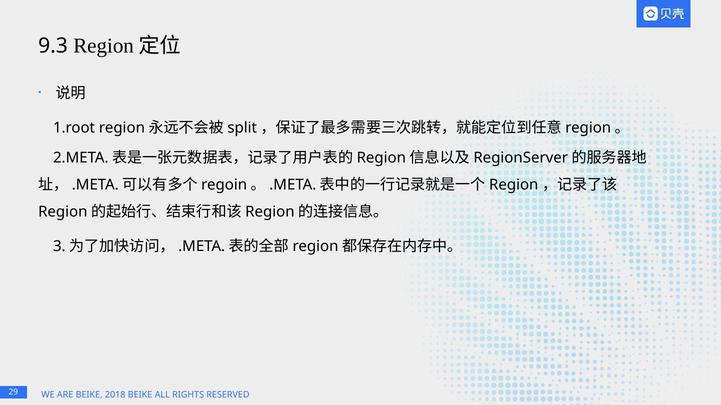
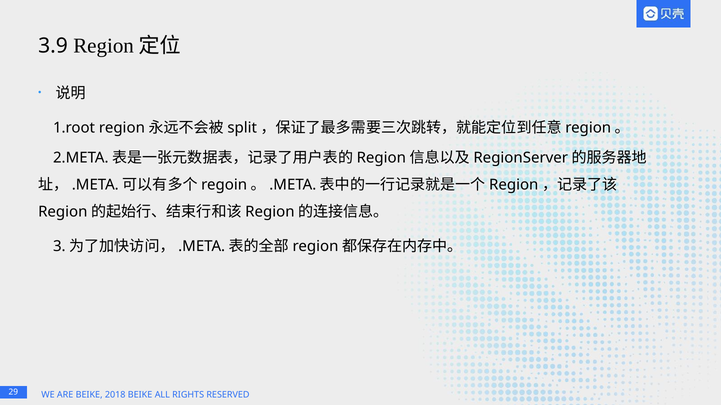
9.3: 9.3 -> 3.9 (53, 46)
